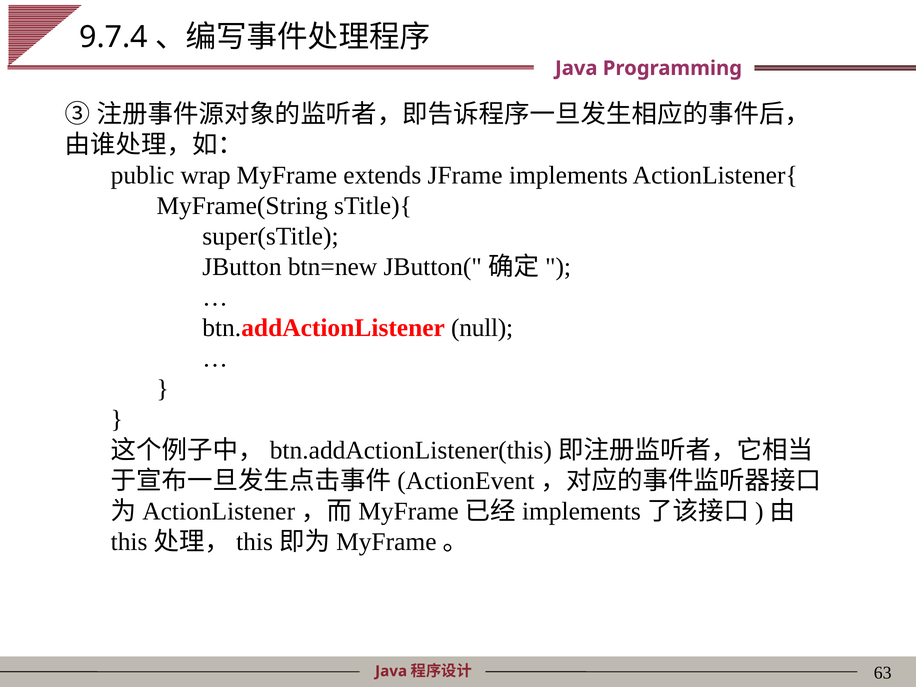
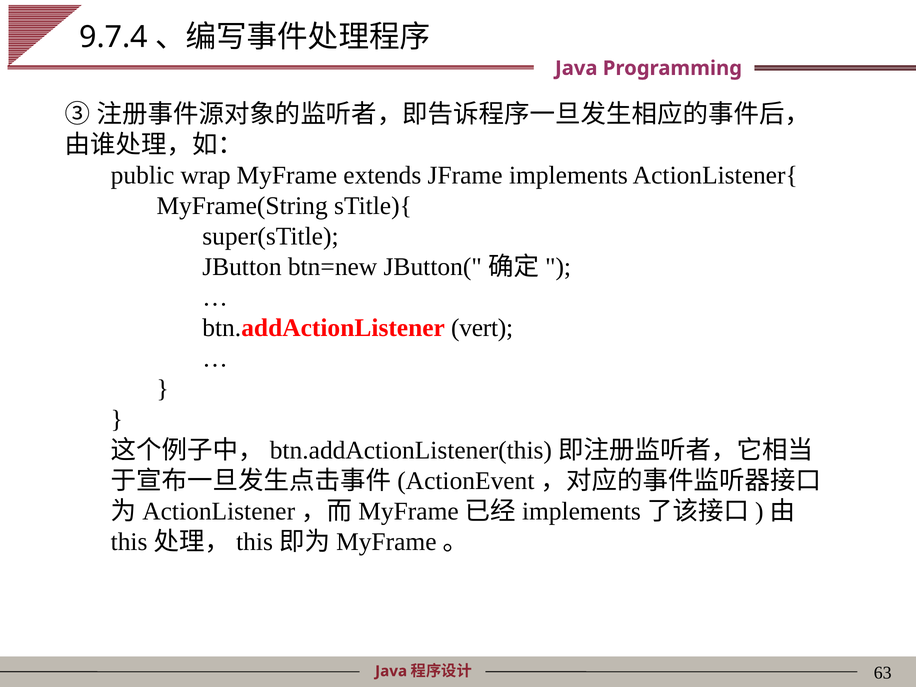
null: null -> vert (482, 328)
